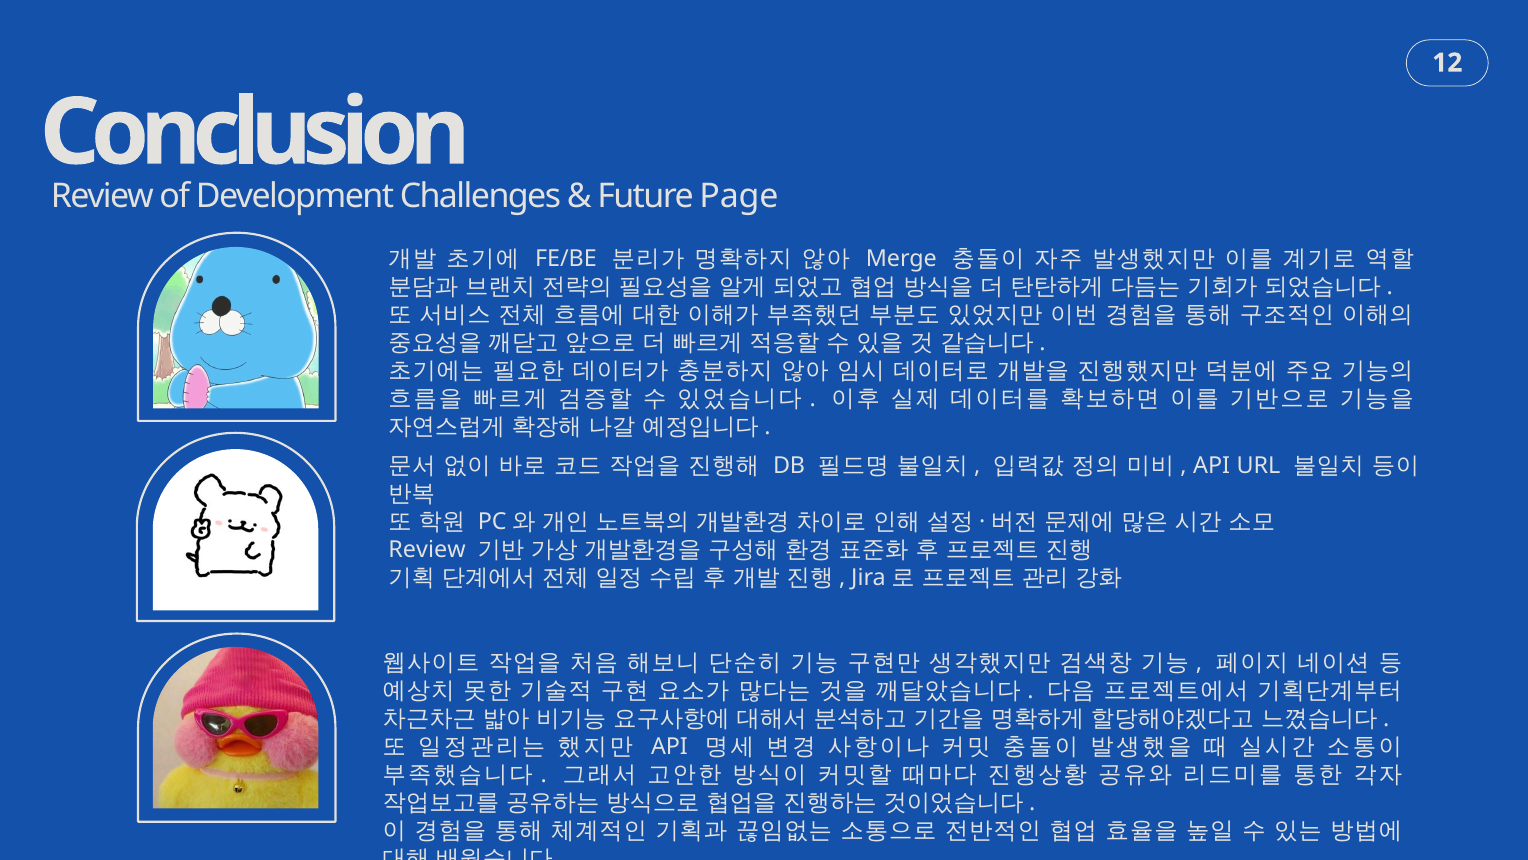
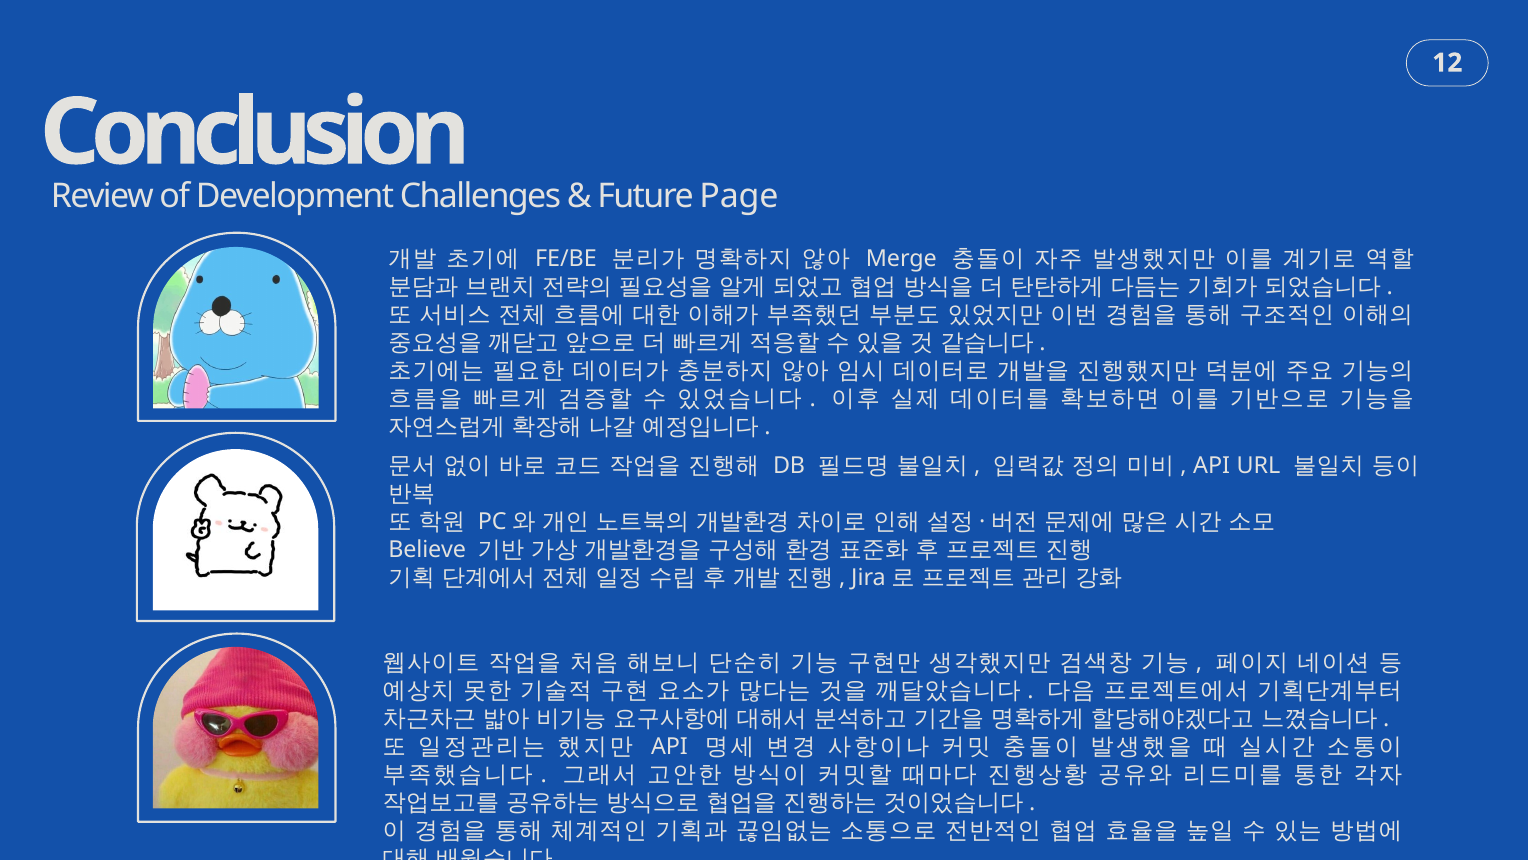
Review: Review -> Believe (427, 549)
